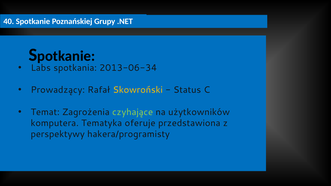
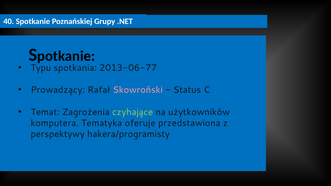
Labs: Labs -> Typu (41, 68)
2013-06-34: 2013-06-34 -> 2013-06-77 (128, 68)
Skowroński colour: yellow -> pink (138, 90)
